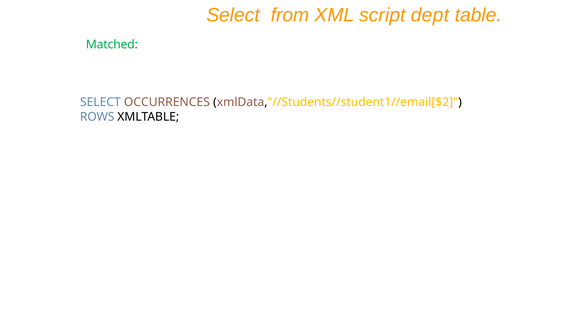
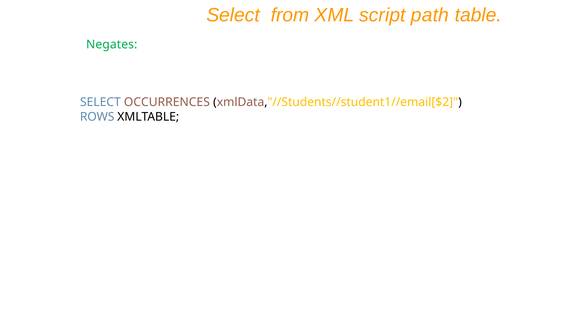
dept: dept -> path (430, 15)
Matched: Matched -> Negates (112, 44)
